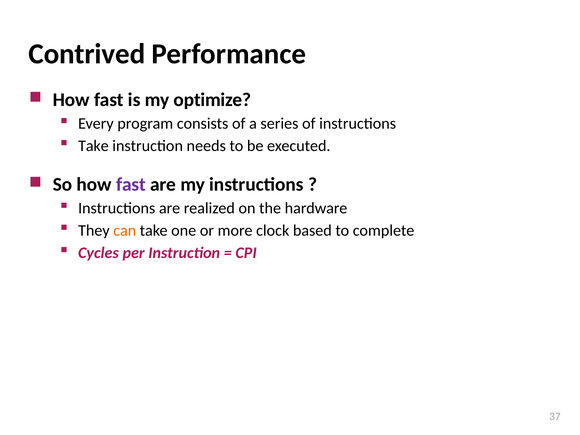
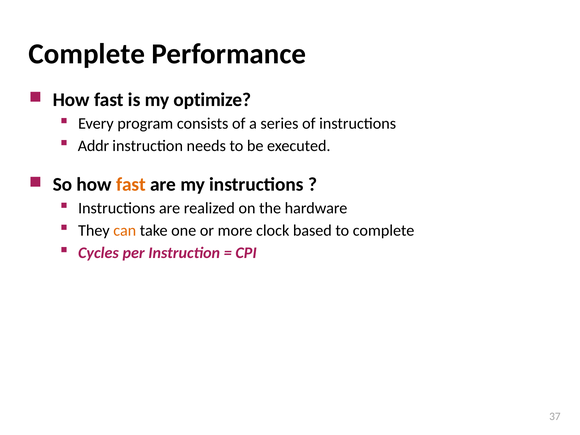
Contrived: Contrived -> Complete (87, 54)
Take: Take -> Addr (93, 146)
fast colour: purple -> orange (131, 184)
